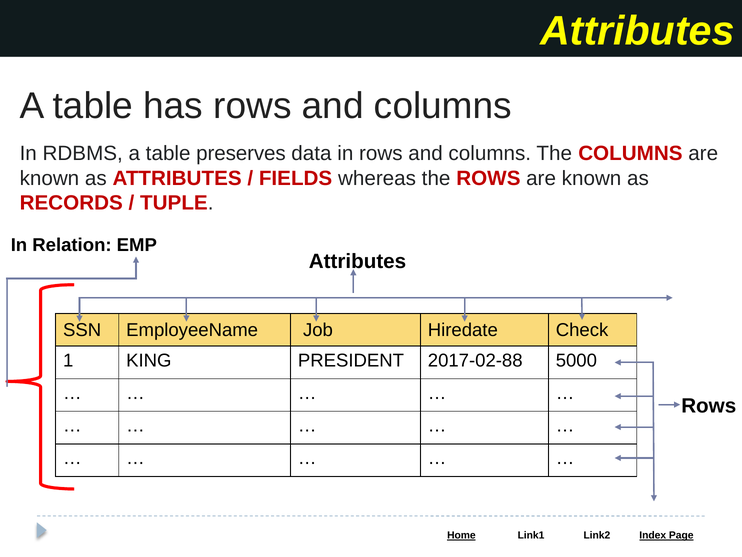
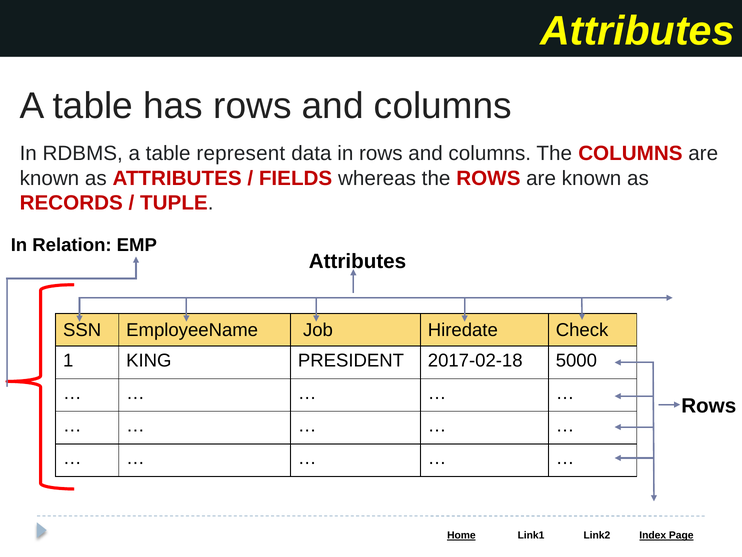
preserves: preserves -> represent (241, 154)
2017-02-88: 2017-02-88 -> 2017-02-18 (475, 360)
